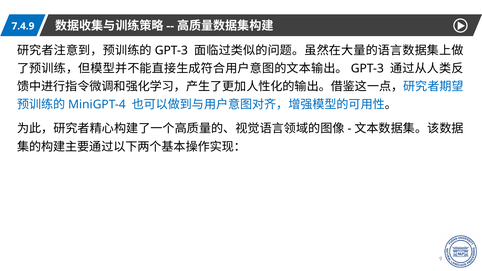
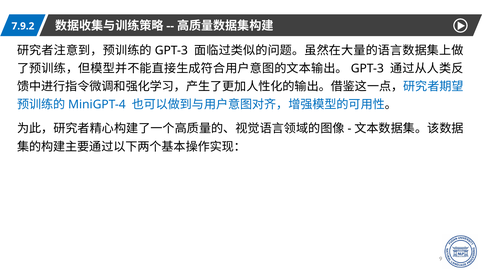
7.4.9: 7.4.9 -> 7.9.2 (23, 26)
